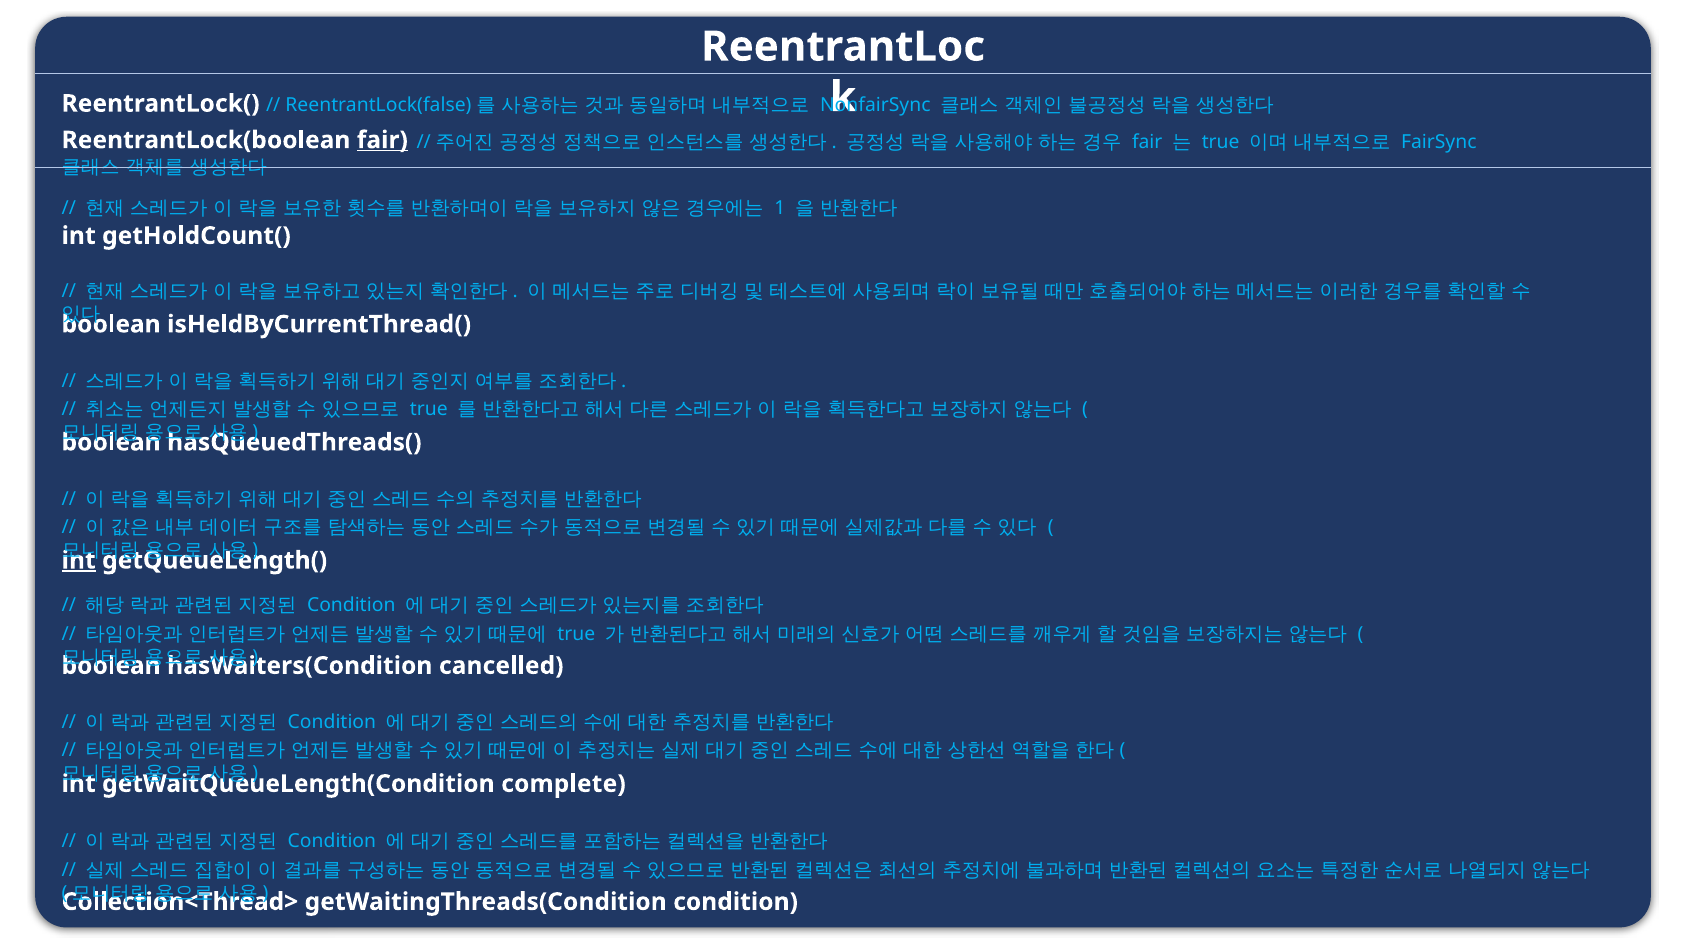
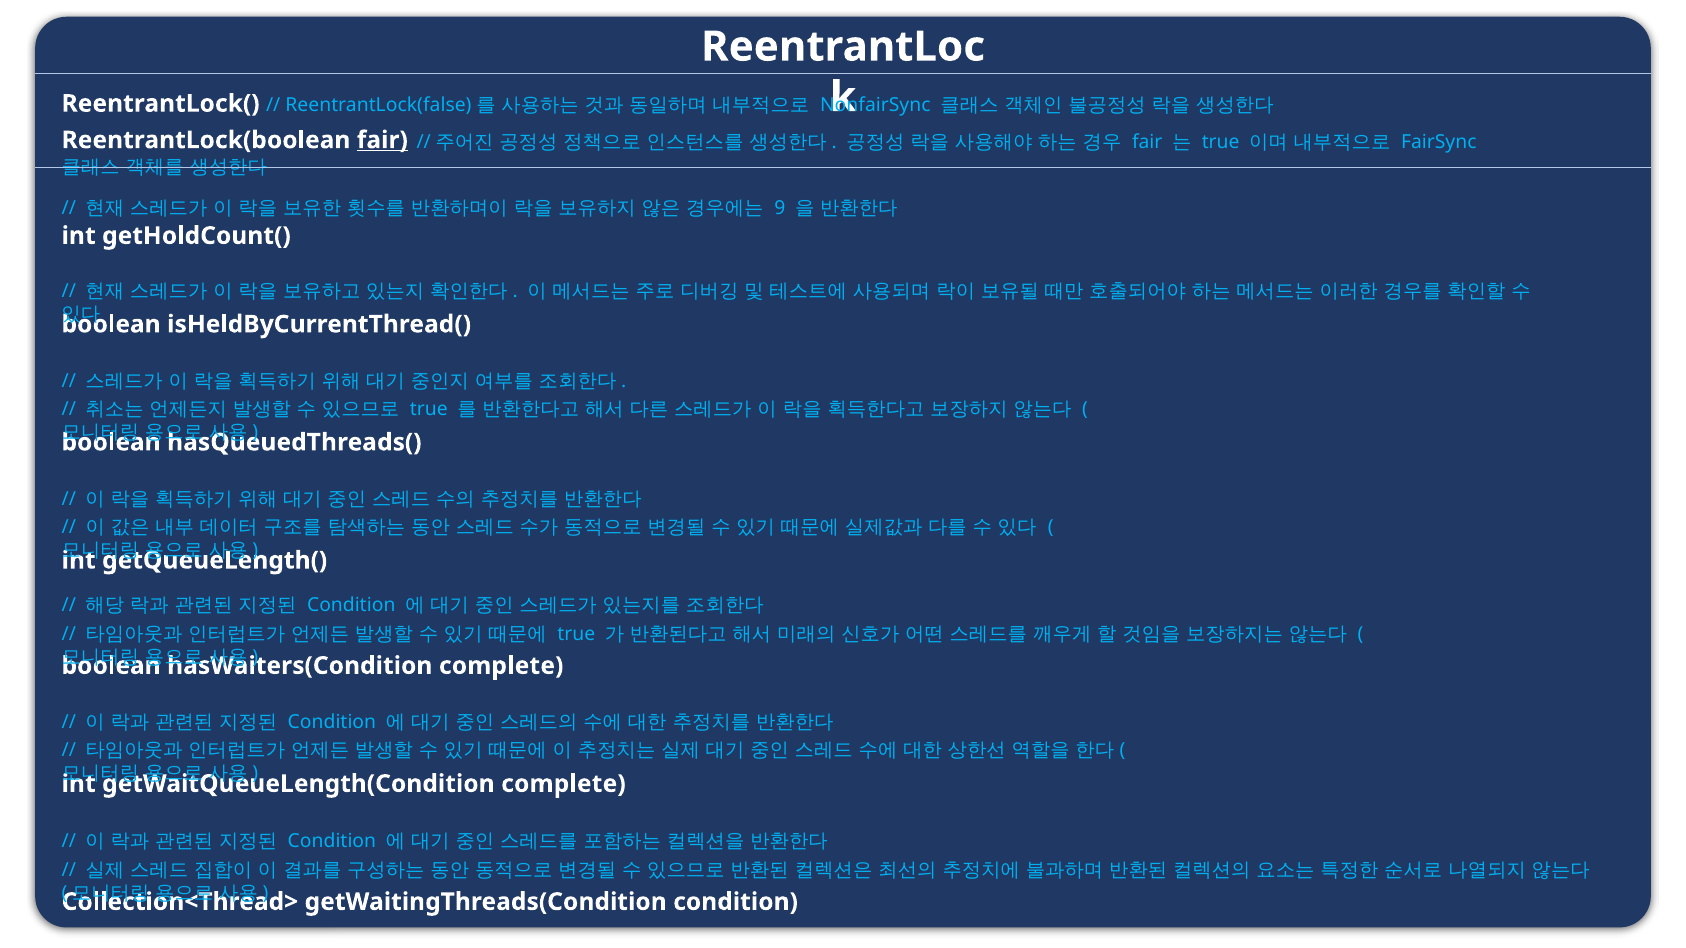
1: 1 -> 9 (780, 208)
int underline: present -> none (79, 561)
cancelled: cancelled -> complete (501, 666)
